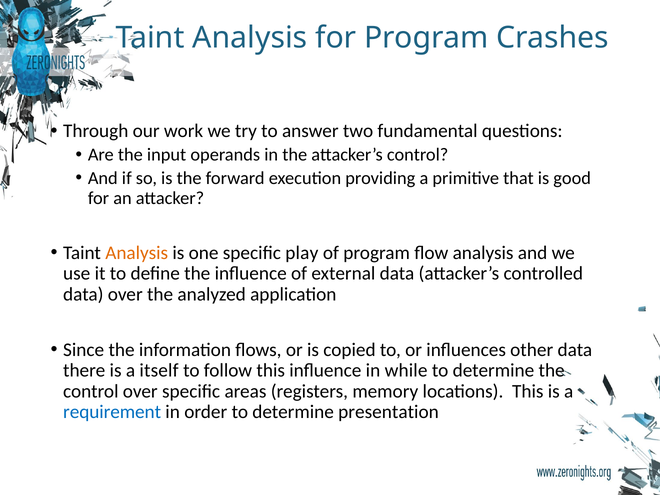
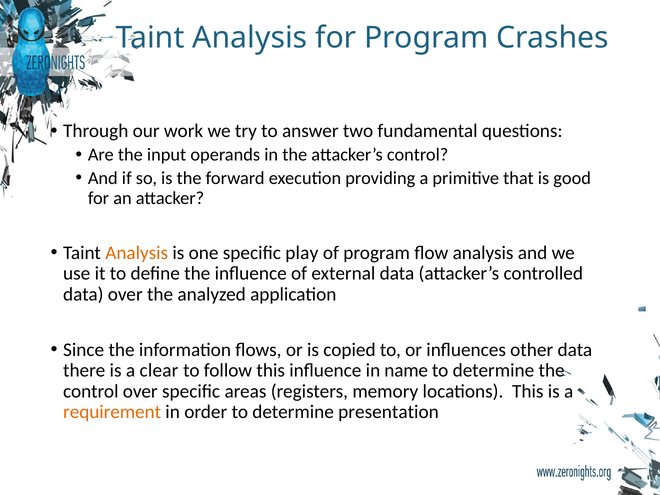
itself: itself -> clear (159, 371)
while: while -> name (406, 371)
requirement colour: blue -> orange (112, 412)
